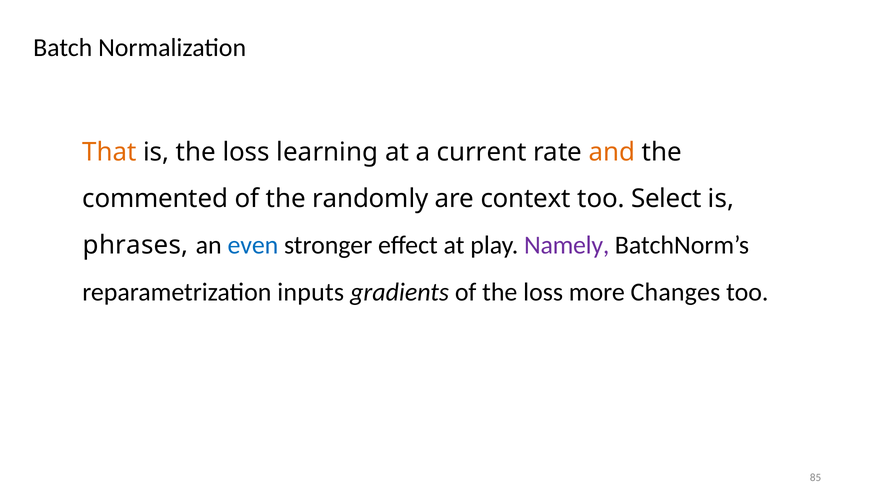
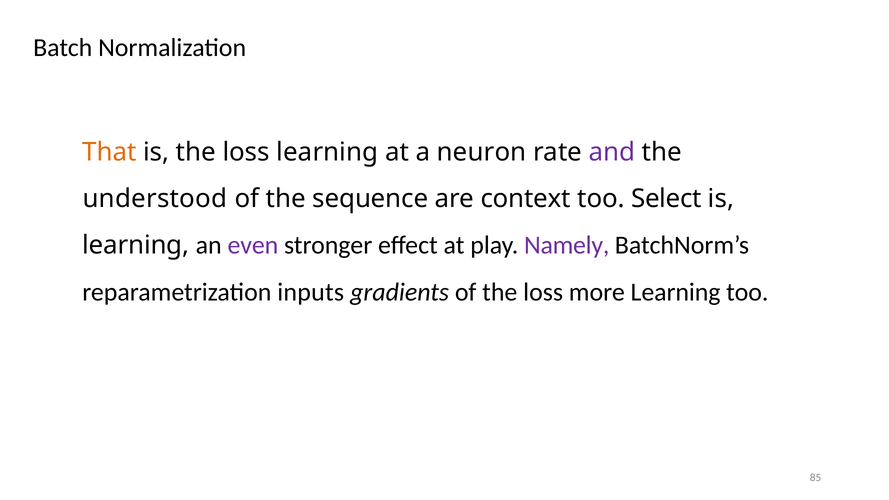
current: current -> neuron (482, 152)
and colour: orange -> purple (612, 152)
commented: commented -> understood (155, 199)
randomly: randomly -> sequence (370, 199)
phrases: phrases -> learning (136, 245)
even colour: blue -> purple (253, 245)
more Changes: Changes -> Learning (676, 292)
